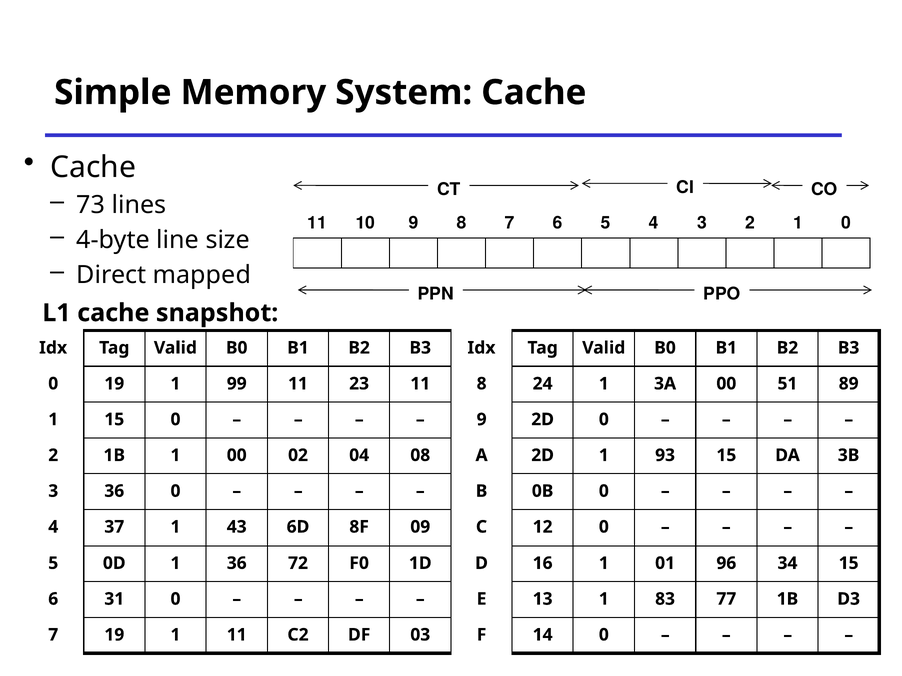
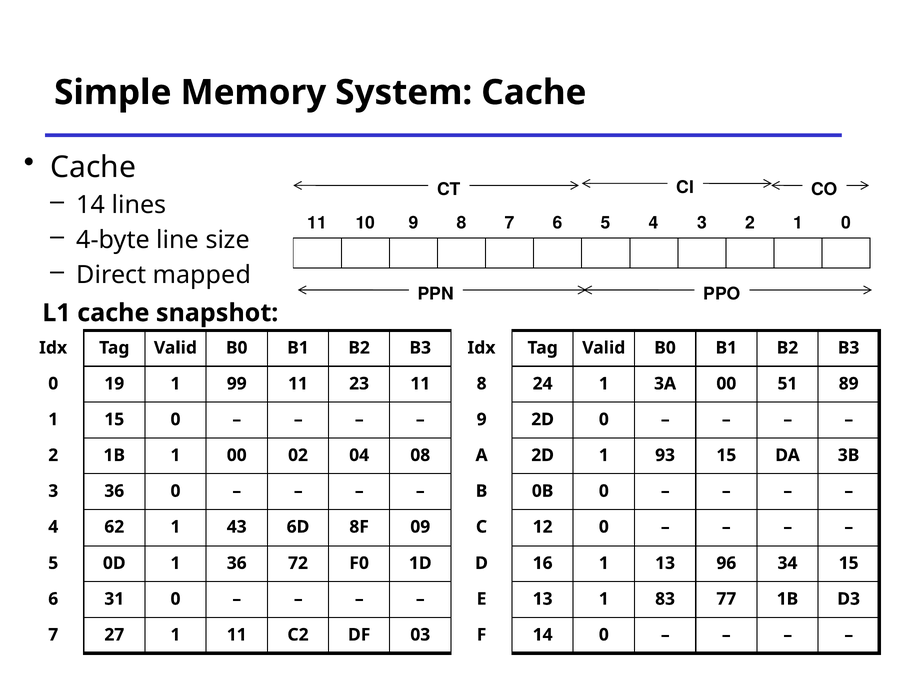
73: 73 -> 14 (91, 205)
37: 37 -> 62 (114, 527)
1 01: 01 -> 13 (665, 564)
7 19: 19 -> 27 (114, 635)
